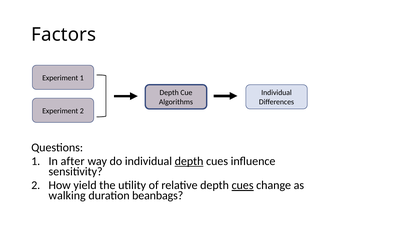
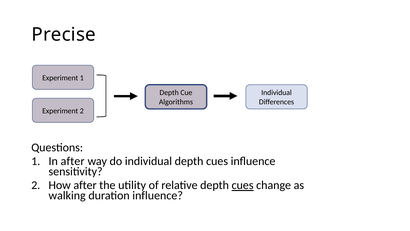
Factors: Factors -> Precise (64, 34)
depth underline: present -> none (189, 161)
How yield: yield -> after (85, 185)
duration beanbags: beanbags -> influence (158, 195)
